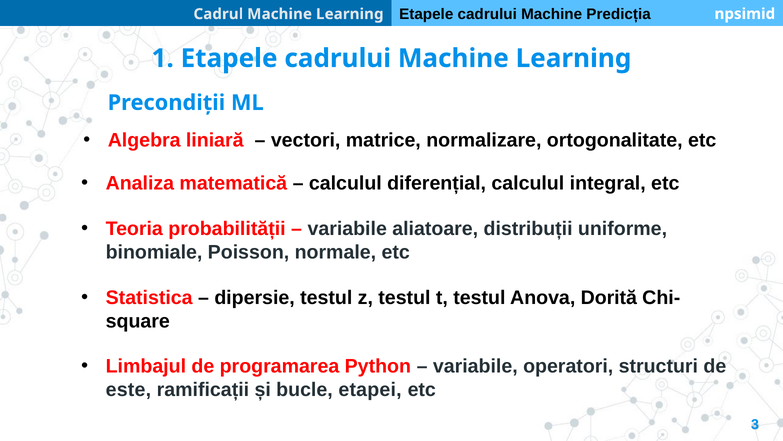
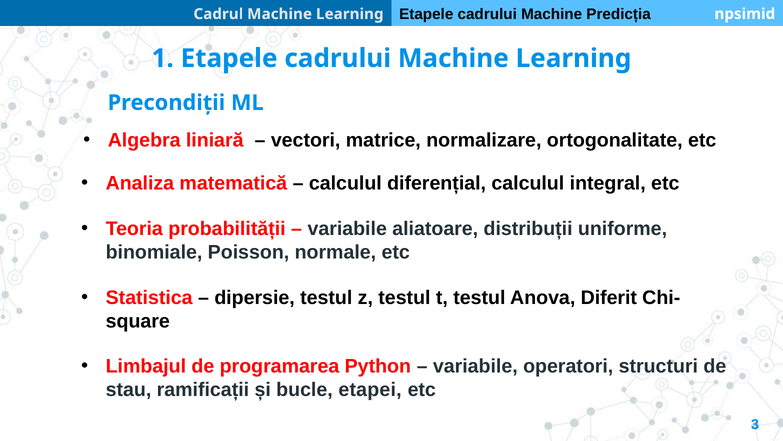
Dorită: Dorită -> Diferit (609, 297)
este: este -> stau (129, 389)
